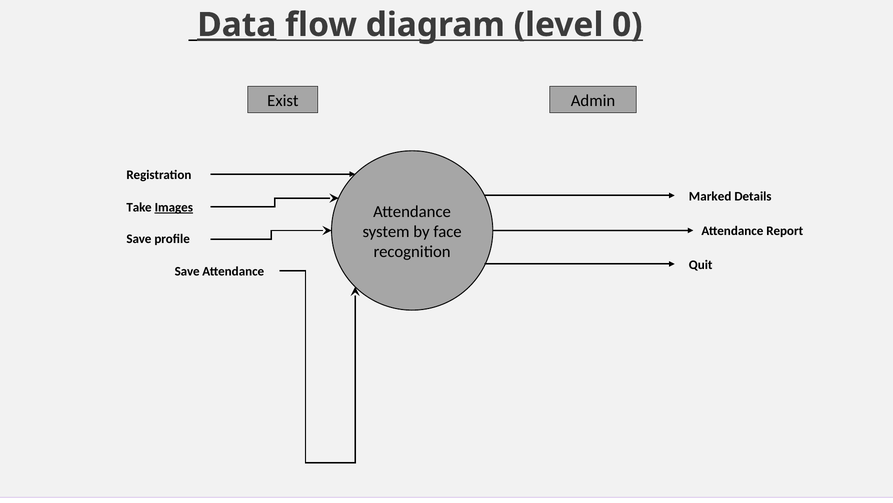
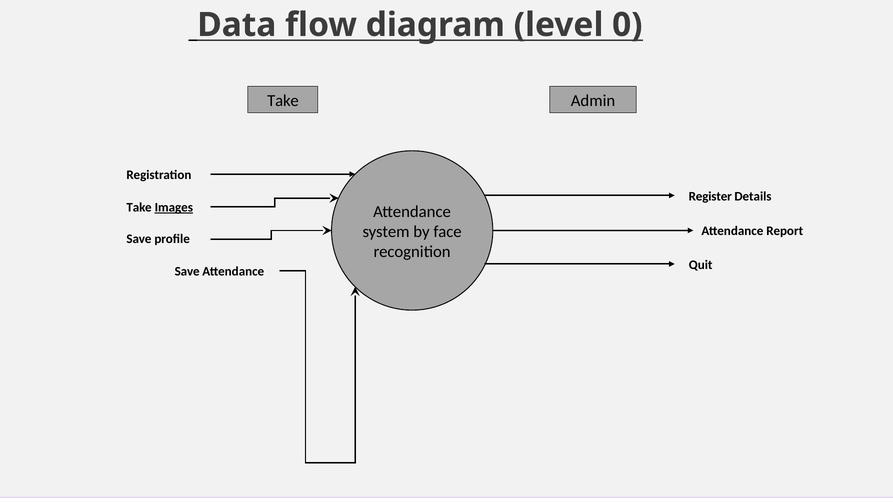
Data underline: present -> none (237, 25)
Exist: Exist -> Take (283, 101)
Marked: Marked -> Register (710, 196)
